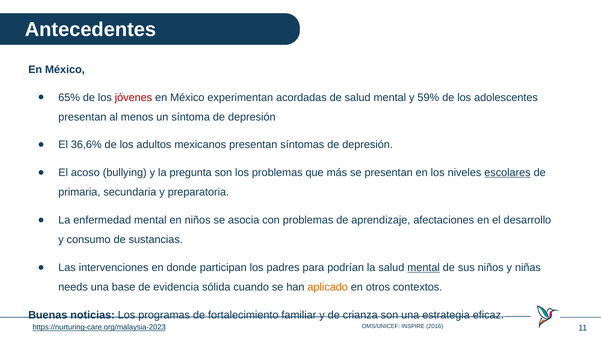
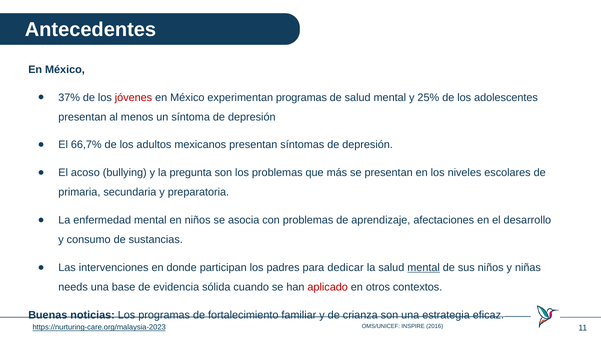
65%: 65% -> 37% (69, 97)
experimentan acordadas: acordadas -> programas (301, 97)
59%: 59% -> 25% (428, 97)
36,6%: 36,6% -> 66,7% (86, 145)
escolares underline: present -> none (507, 173)
podrían: podrían -> dedicar (346, 268)
aplicado colour: orange -> red (328, 287)
